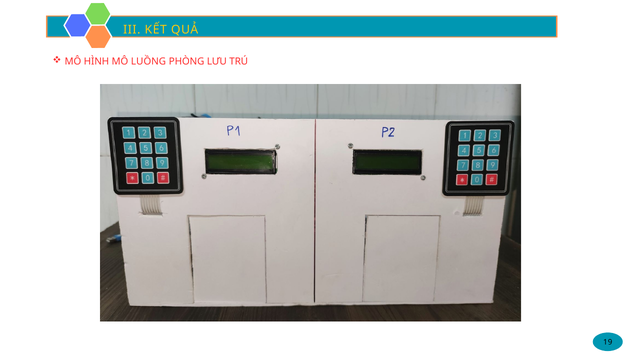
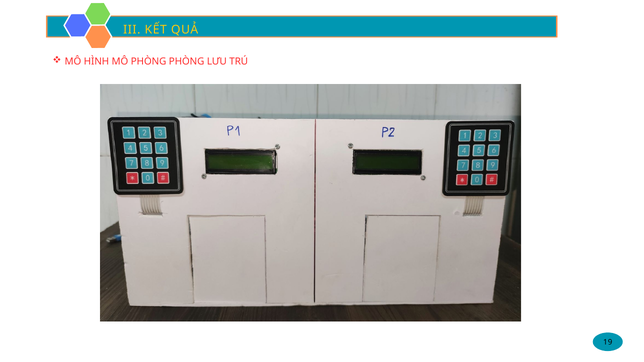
MÔ LUỒNG: LUỒNG -> PHÒNG (149, 61)
